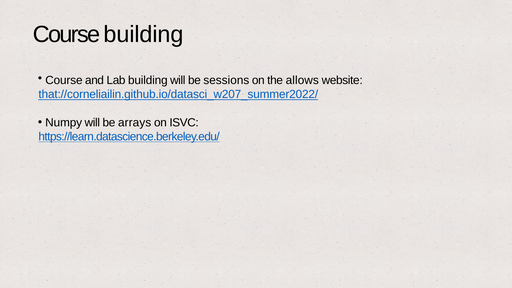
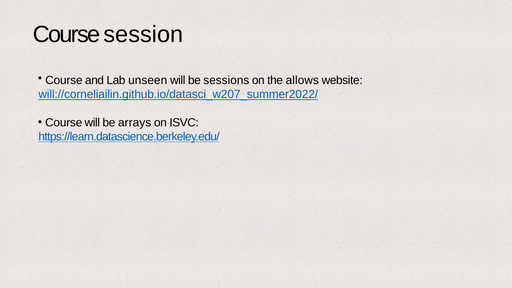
Course building: building -> session (143, 35)
Lab building: building -> unseen (148, 80)
that://corneliailin.github.io/datasci_w207_summer2022/: that://corneliailin.github.io/datasci_w207_summer2022/ -> will://corneliailin.github.io/datasci_w207_summer2022/ (178, 94)
Numpy: Numpy -> Course (64, 123)
